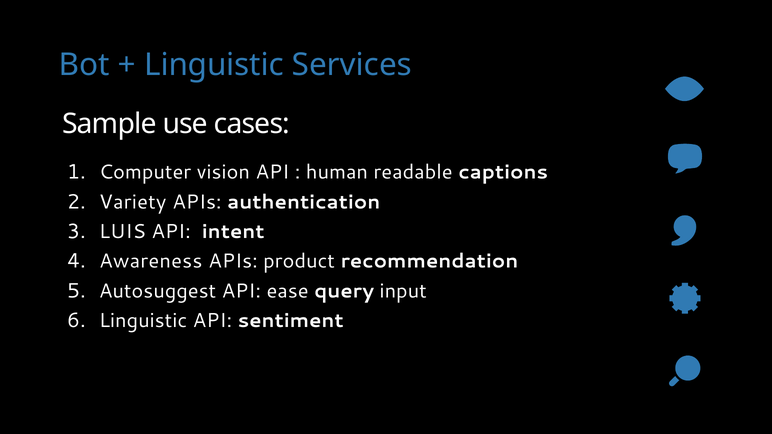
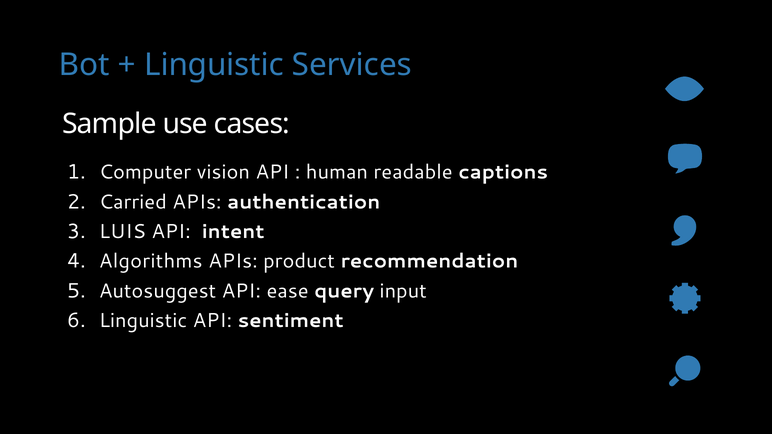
Variety: Variety -> Carried (133, 202)
Awareness: Awareness -> Algorithms (151, 261)
